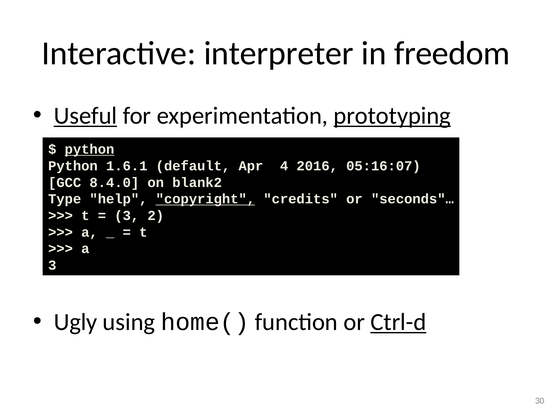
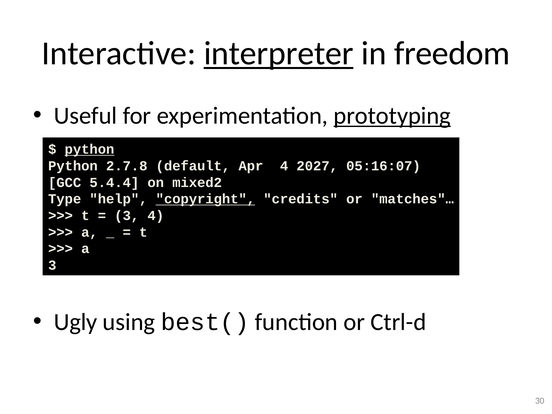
interpreter underline: none -> present (279, 53)
Useful underline: present -> none (85, 116)
1.6.1: 1.6.1 -> 2.7.8 (127, 166)
2016: 2016 -> 2027 (317, 166)
8.4.0: 8.4.0 -> 5.4.4 (114, 183)
blank2: blank2 -> mixed2 (197, 183)
seconds"…: seconds"… -> matches"… (412, 199)
3 2: 2 -> 4 (156, 216)
home(: home( -> best( (205, 322)
Ctrl-d underline: present -> none (398, 322)
